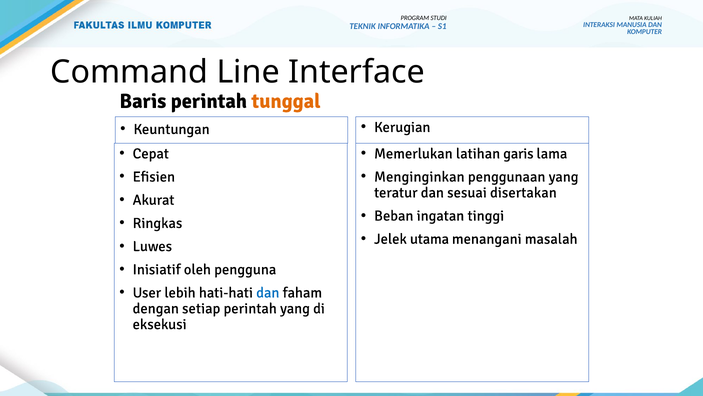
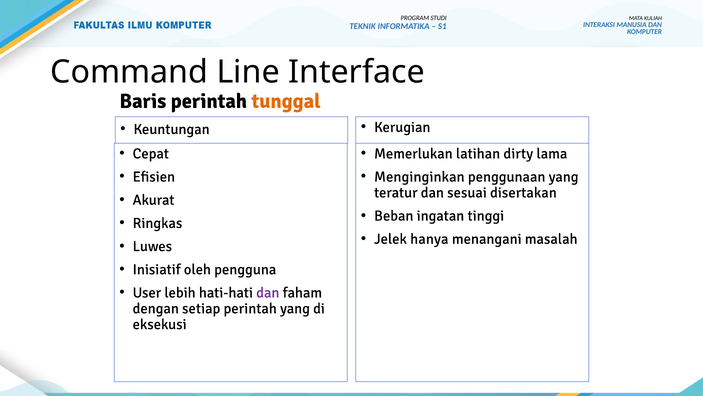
garis: garis -> dirty (518, 153)
utama: utama -> hanya (429, 239)
dan colour: blue -> purple (268, 292)
